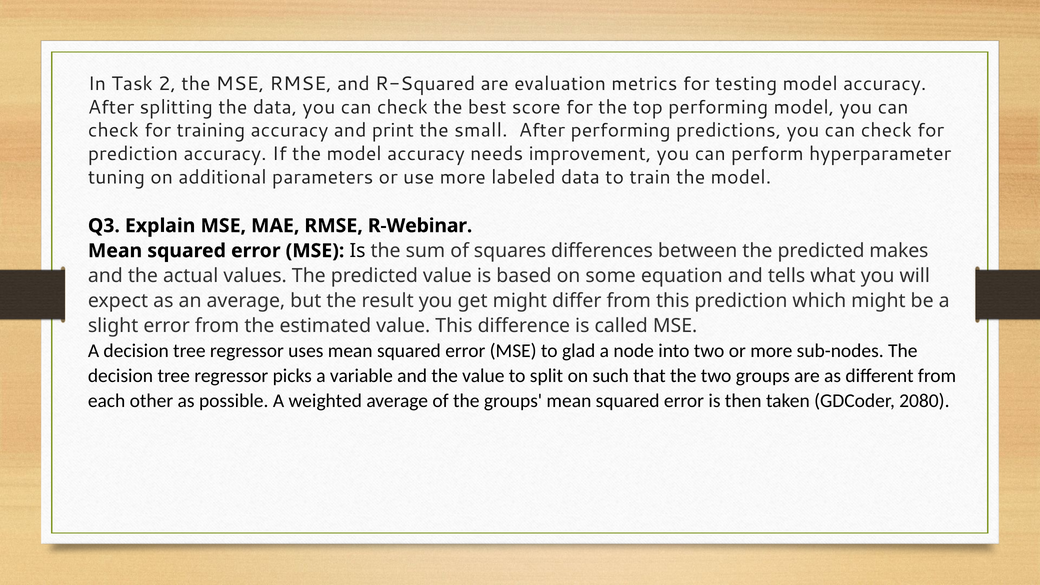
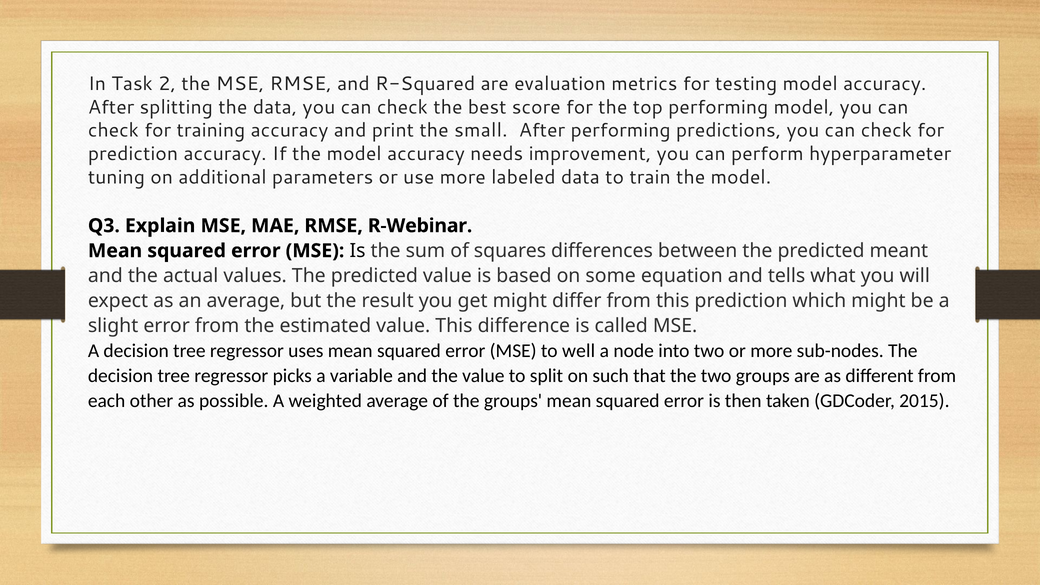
makes: makes -> meant (899, 251)
glad: glad -> well (579, 351)
2080: 2080 -> 2015 (924, 401)
